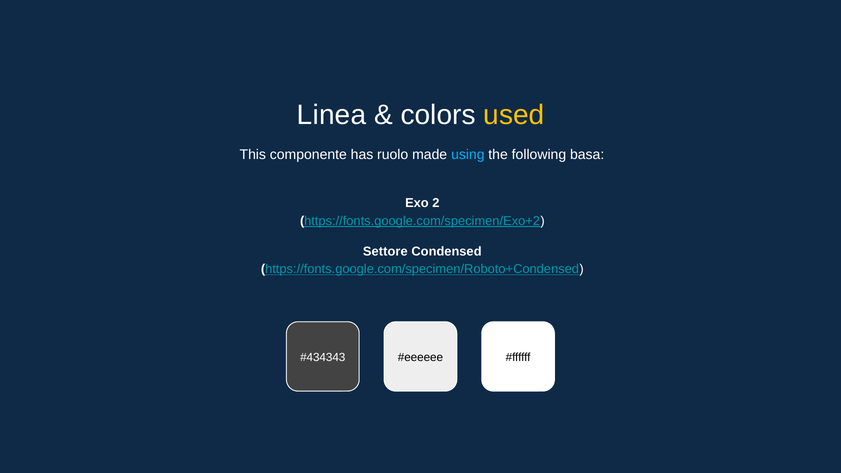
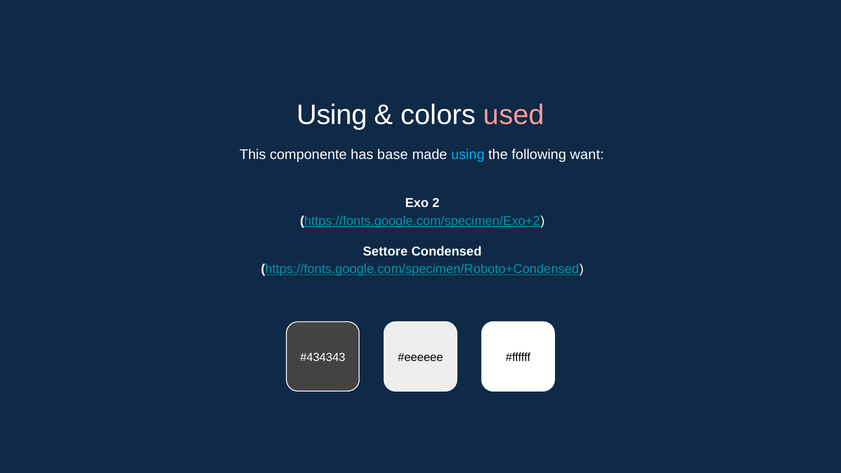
Linea: Linea -> Using (332, 115)
used colour: yellow -> pink (514, 115)
ruolo: ruolo -> base (393, 154)
basa: basa -> want (587, 154)
